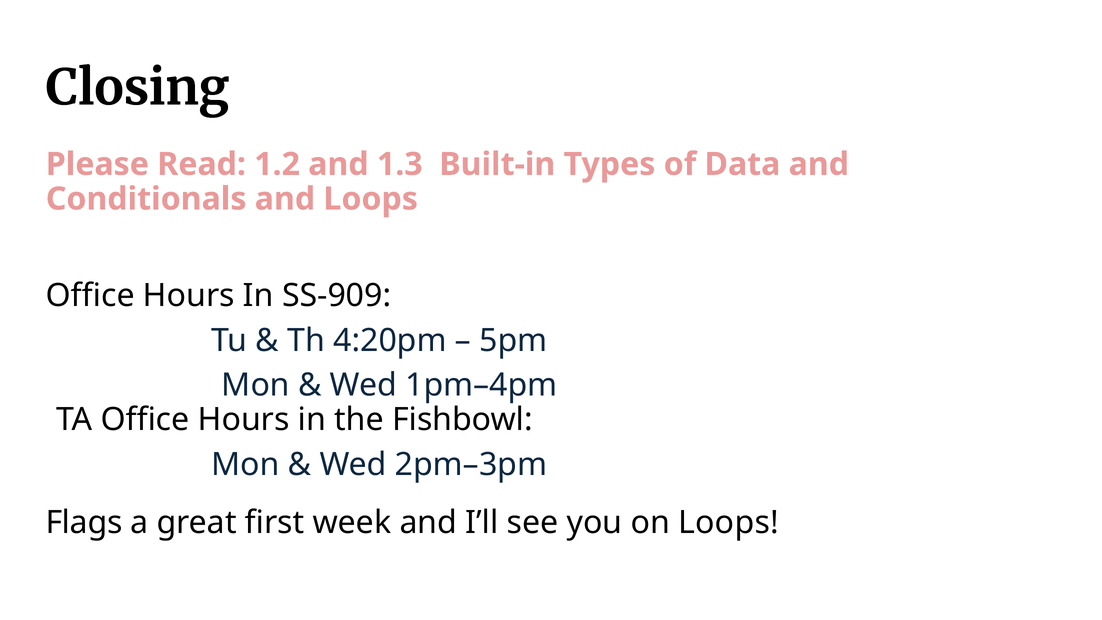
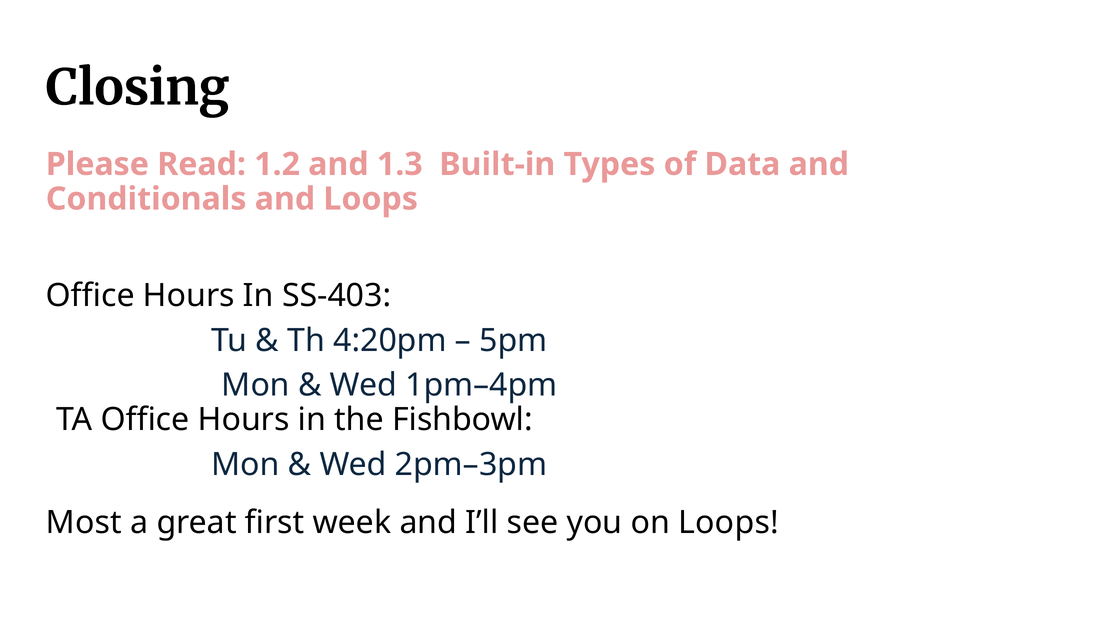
SS-909: SS-909 -> SS-403 (337, 296)
Flags: Flags -> Most (84, 523)
